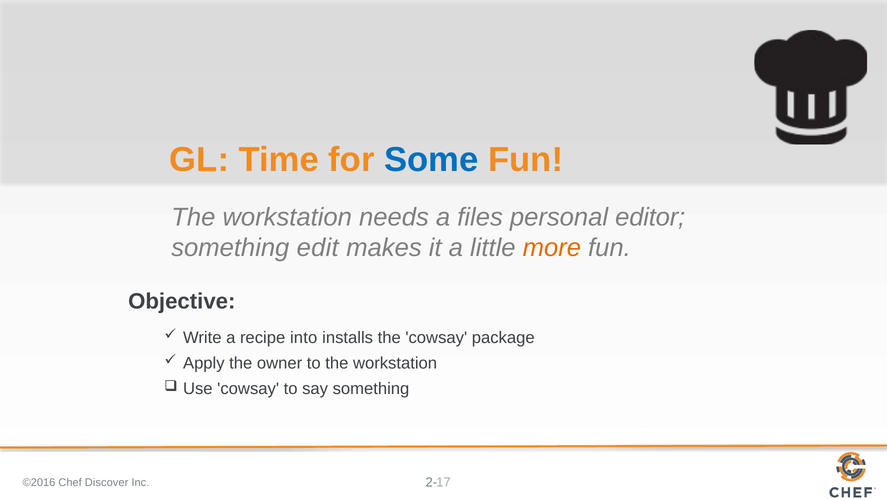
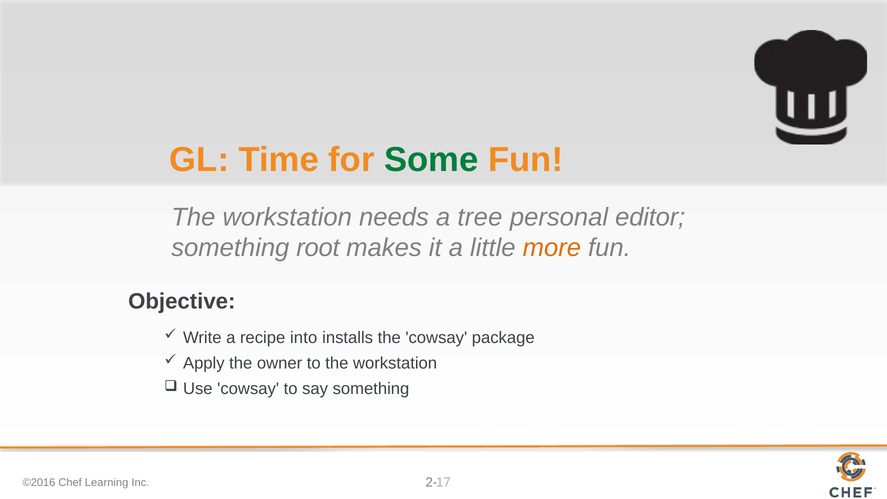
Some colour: blue -> green (431, 160)
files: files -> tree (480, 217)
edit: edit -> root (318, 248)
Discover: Discover -> Learning (107, 483)
